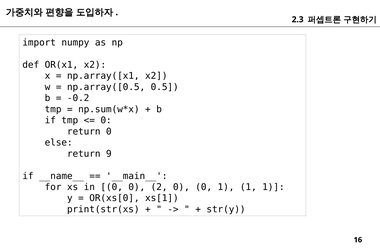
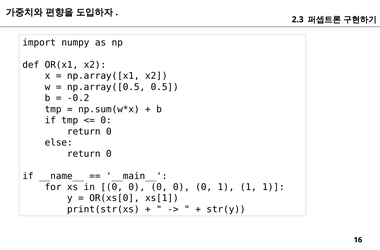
9: 9 -> 0 (109, 153)
in 0 0 2: 2 -> 0 (159, 187)
